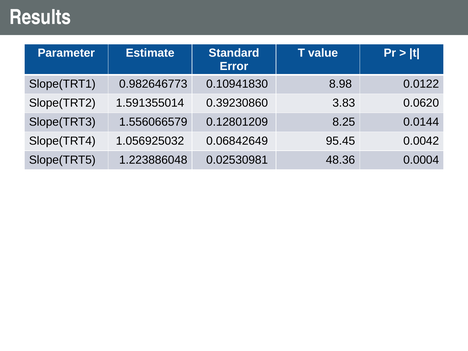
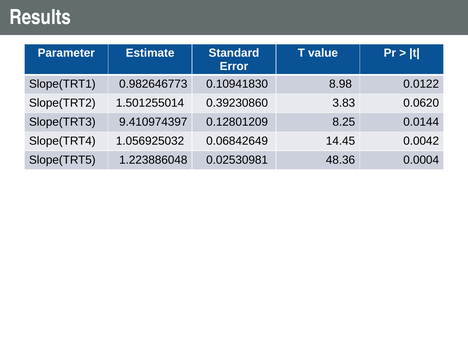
1.591355014: 1.591355014 -> 1.501255014 (150, 103)
1.556066579: 1.556066579 -> 9.410974397 (153, 122)
95.45: 95.45 -> 14.45 (340, 141)
